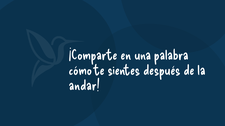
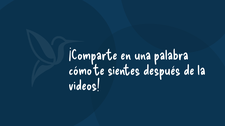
andar: andar -> videos (84, 86)
